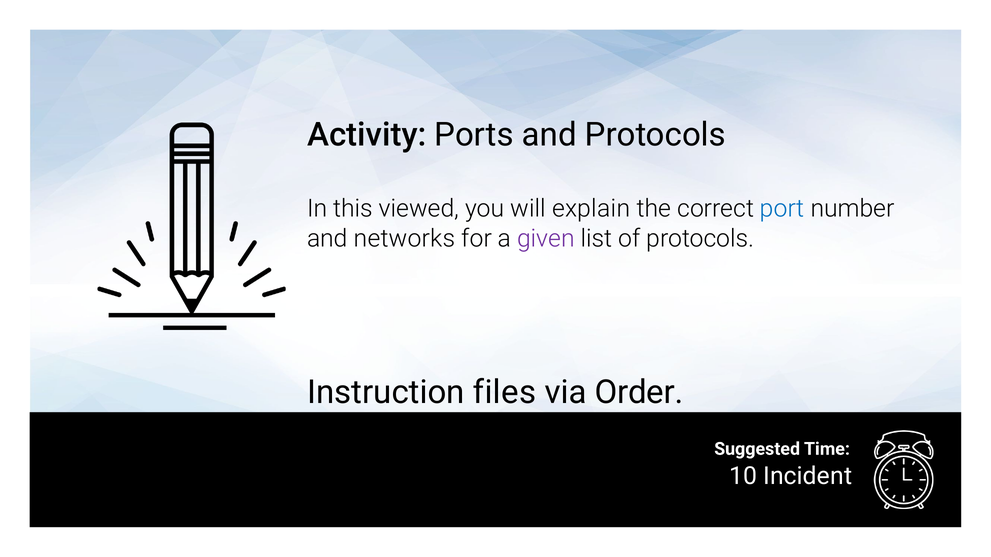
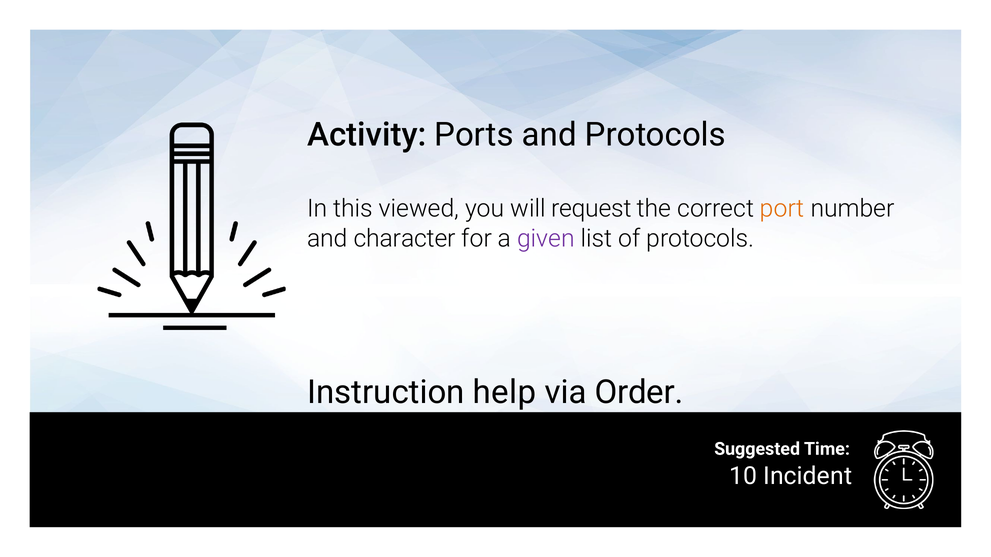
explain: explain -> request (591, 209)
port colour: blue -> orange (782, 209)
networks: networks -> character (405, 239)
files: files -> help (504, 393)
